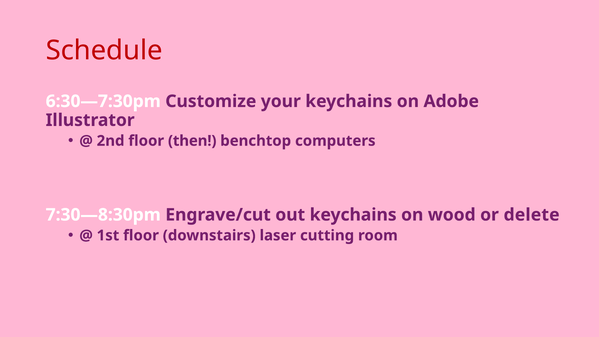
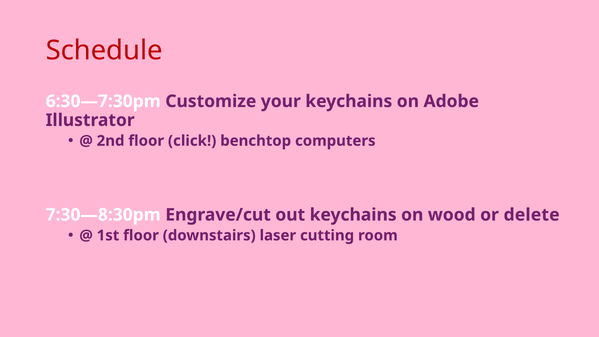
then: then -> click (192, 141)
